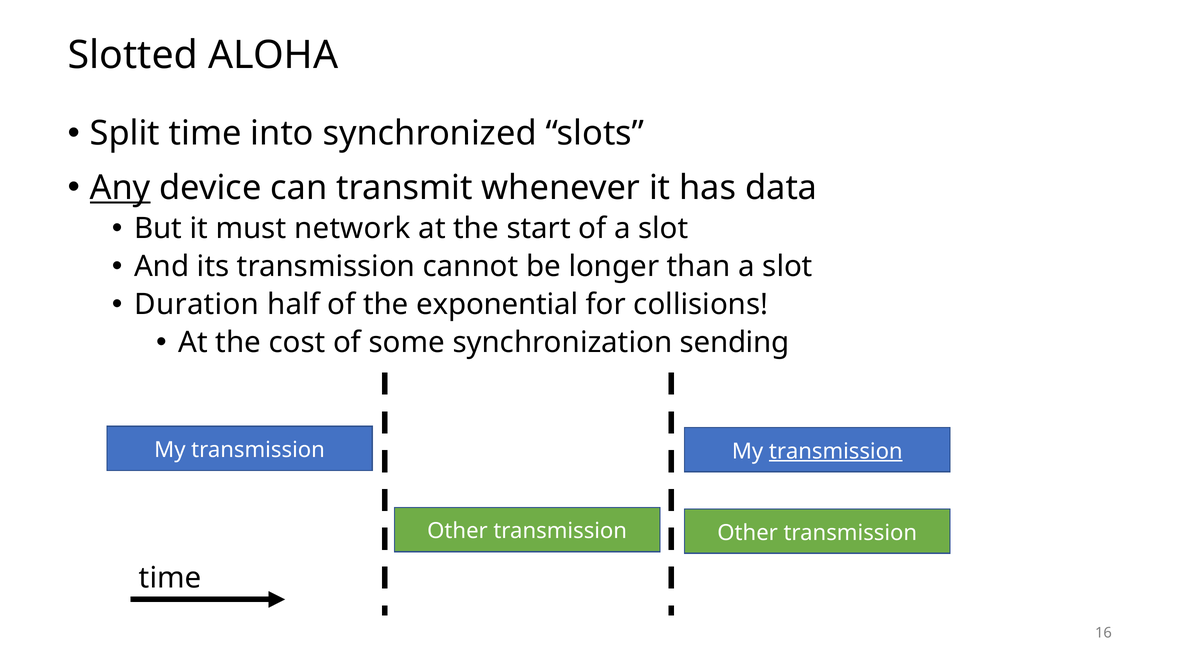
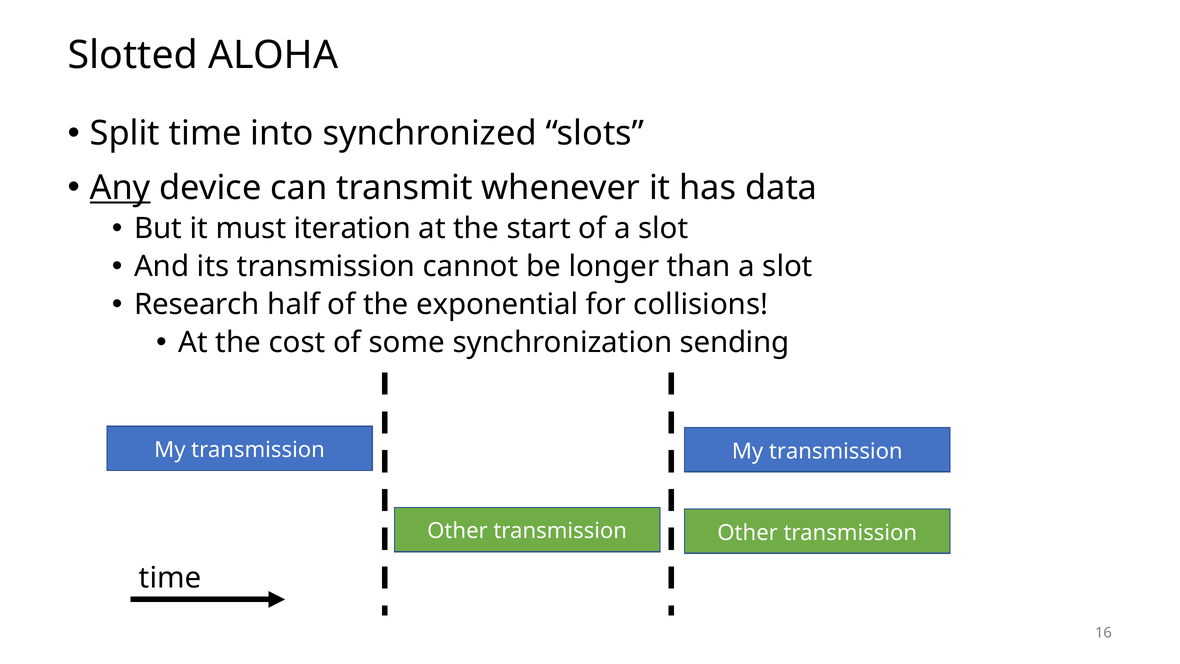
network: network -> iteration (352, 229)
Duration: Duration -> Research (197, 304)
transmission underline: present -> none (836, 451)
